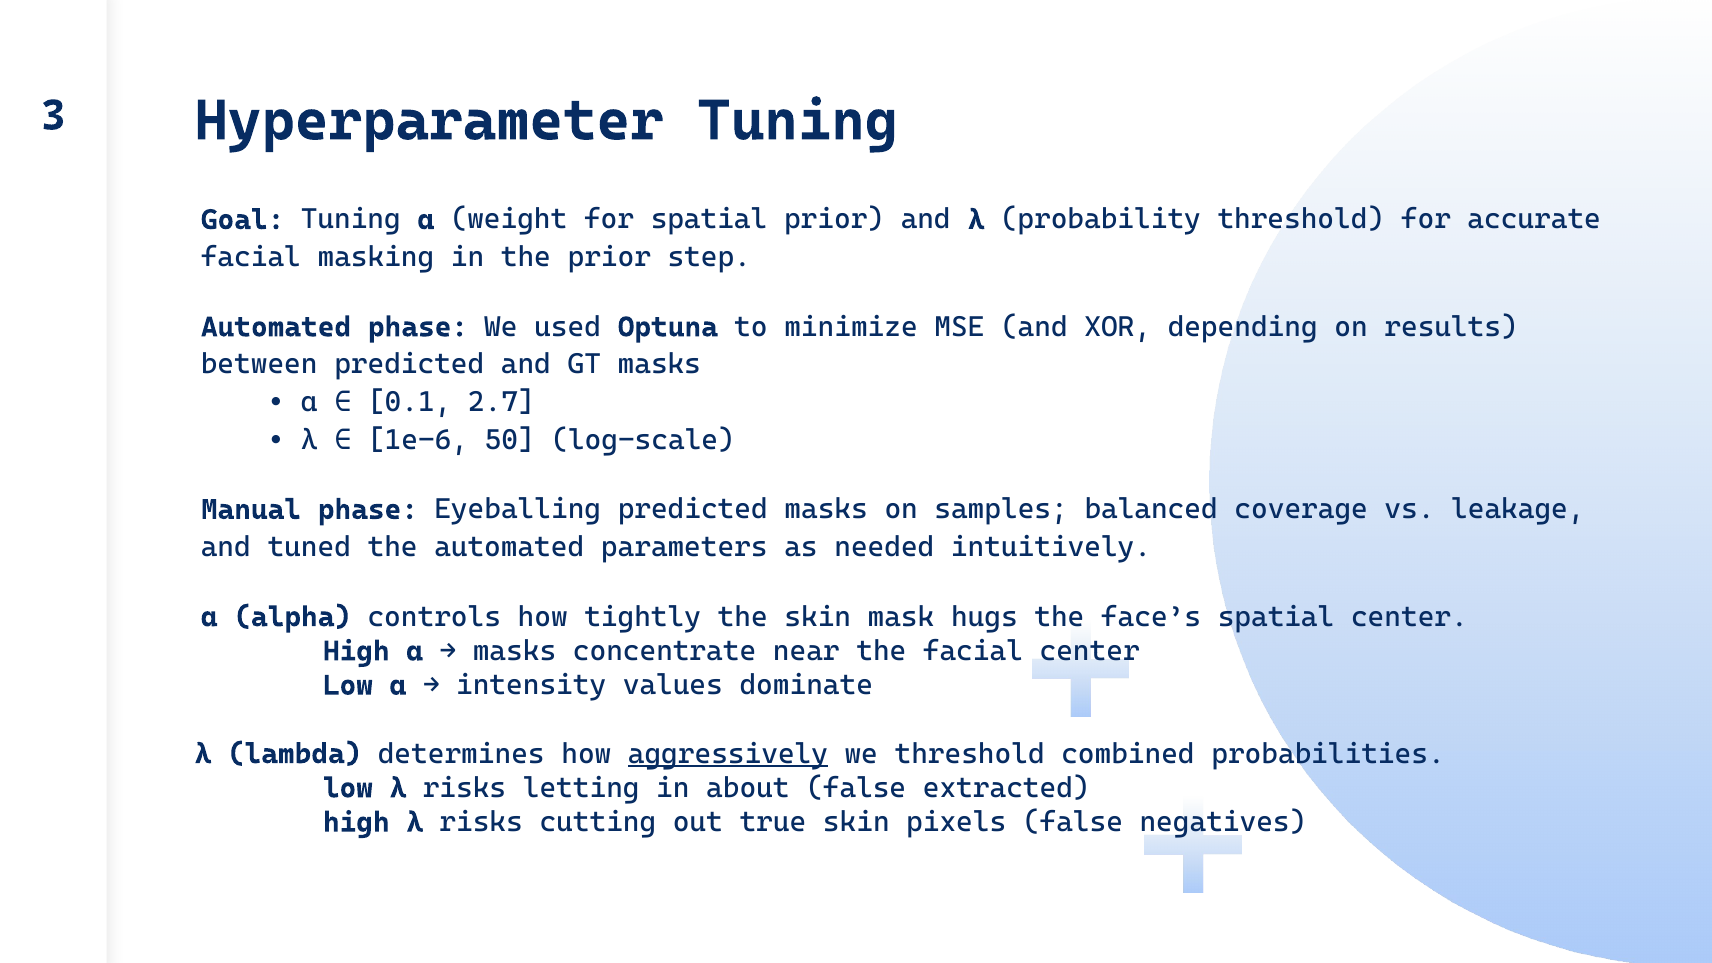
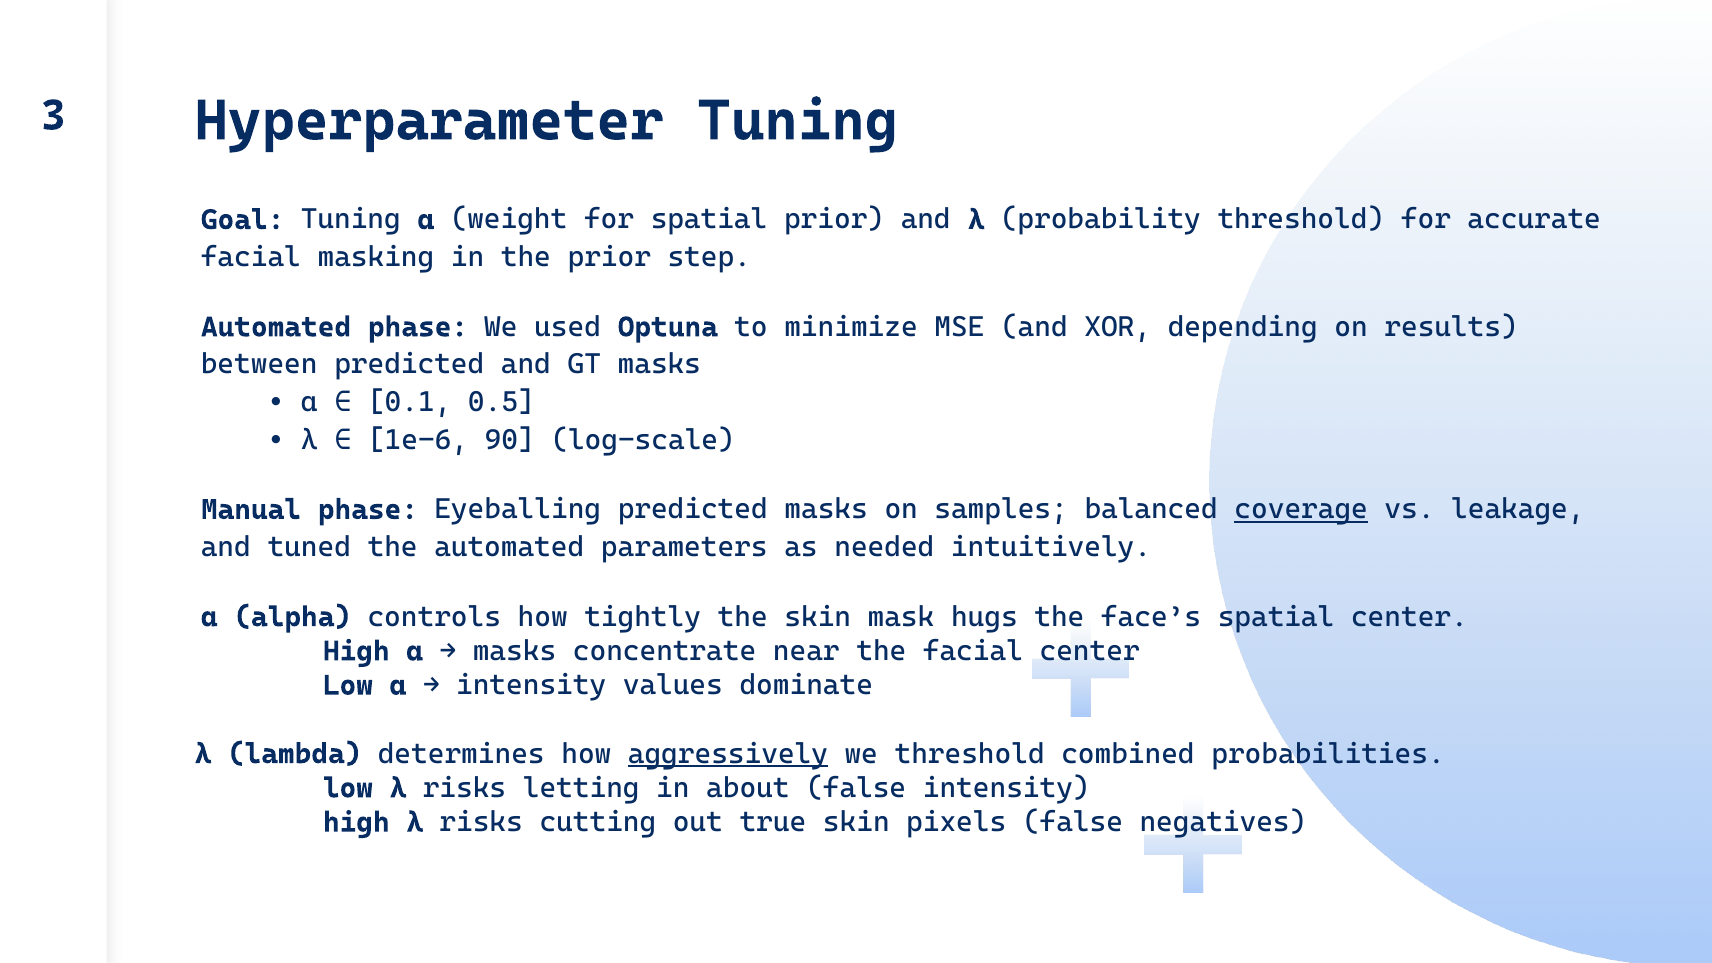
2.7: 2.7 -> 0.5 (501, 402)
50: 50 -> 90 (510, 440)
coverage underline: none -> present (1301, 510)
false extracted: extracted -> intensity (1006, 788)
